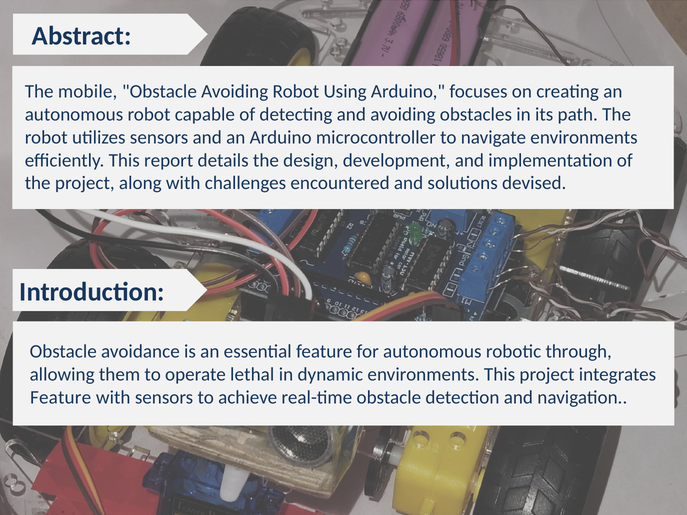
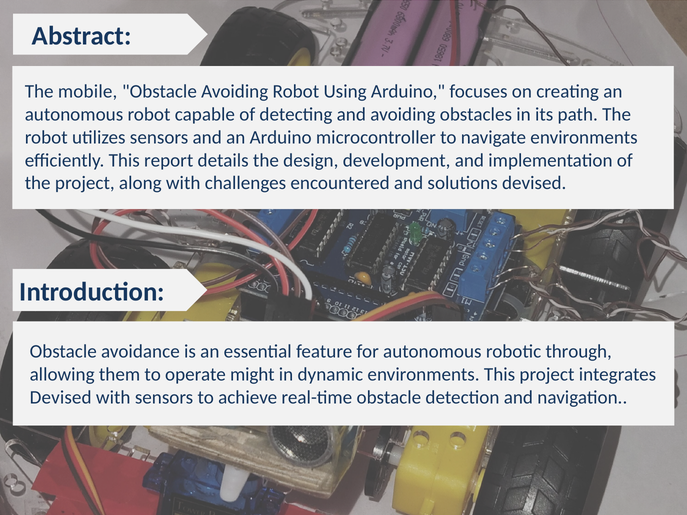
lethal: lethal -> might (252, 375)
Feature: Feature -> Devised (61, 397)
